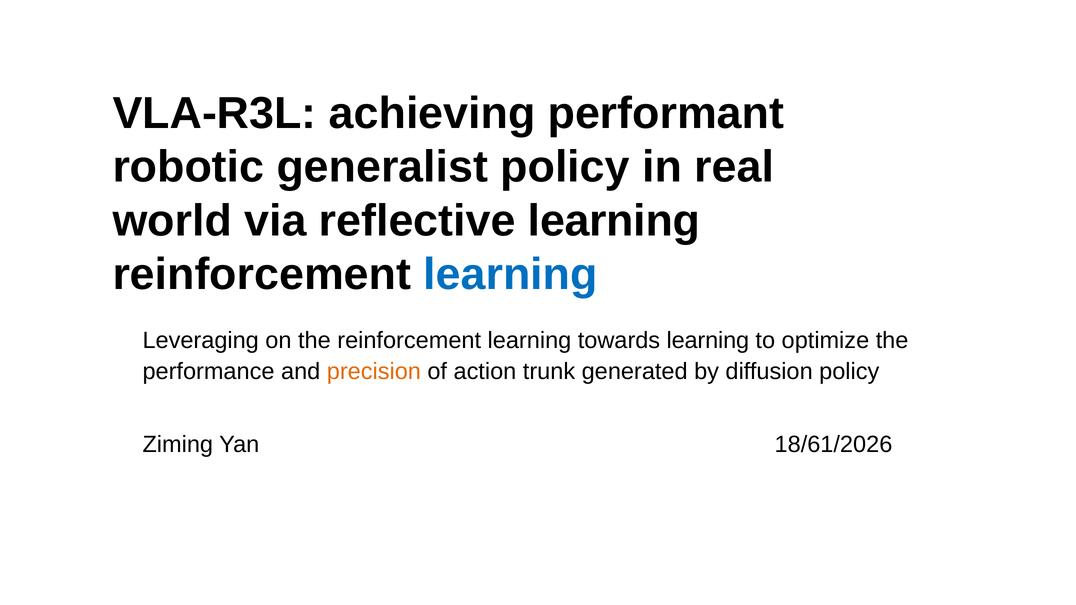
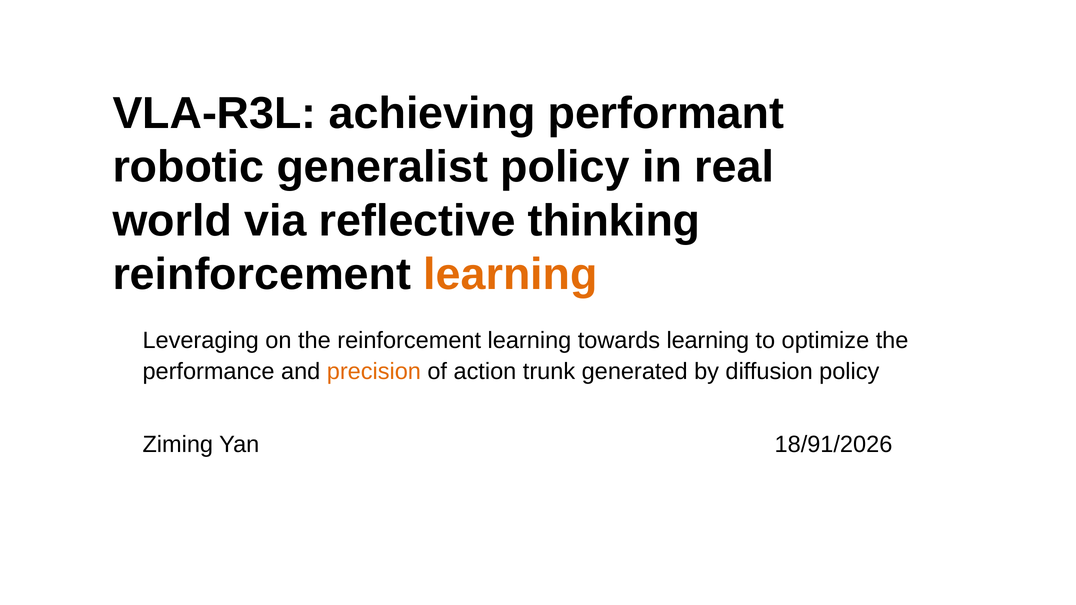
reflective learning: learning -> thinking (614, 221)
learning colour: blue -> orange (510, 275)
18/61/2026: 18/61/2026 -> 18/91/2026 (833, 444)
